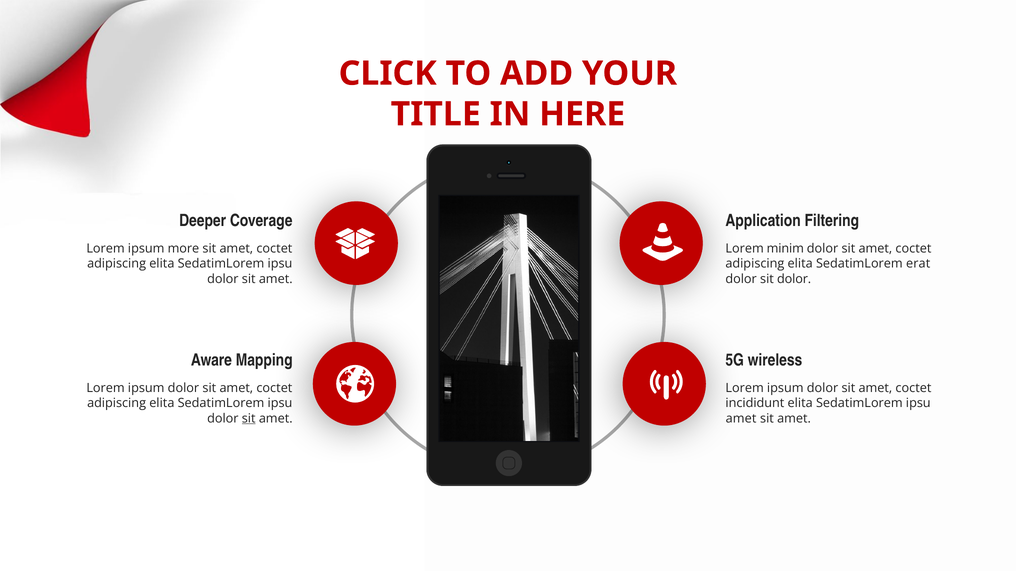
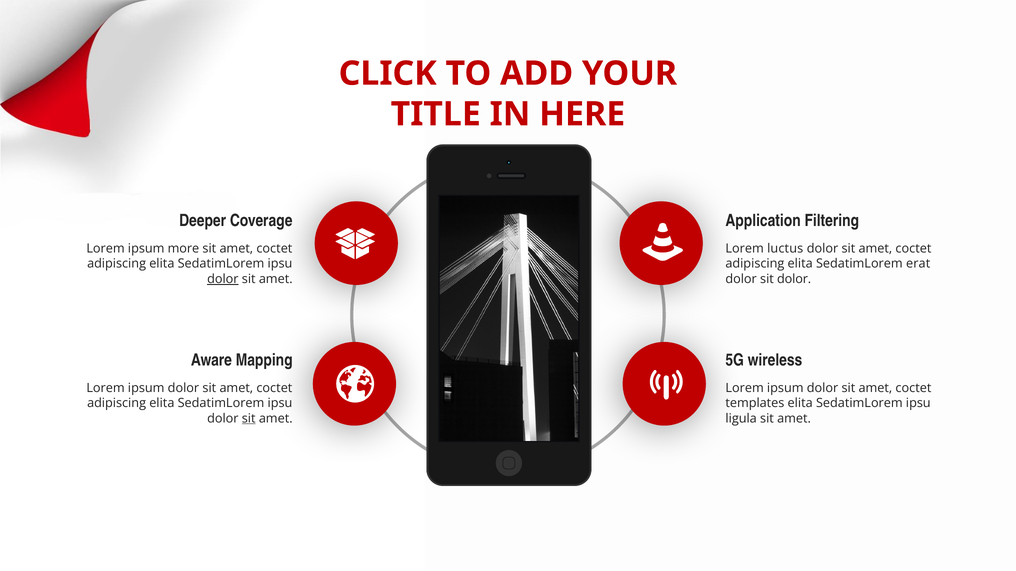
minim: minim -> luctus (785, 249)
dolor underline: none -> present (223, 279)
incididunt: incididunt -> templates (755, 404)
amet: amet -> ligula (741, 419)
